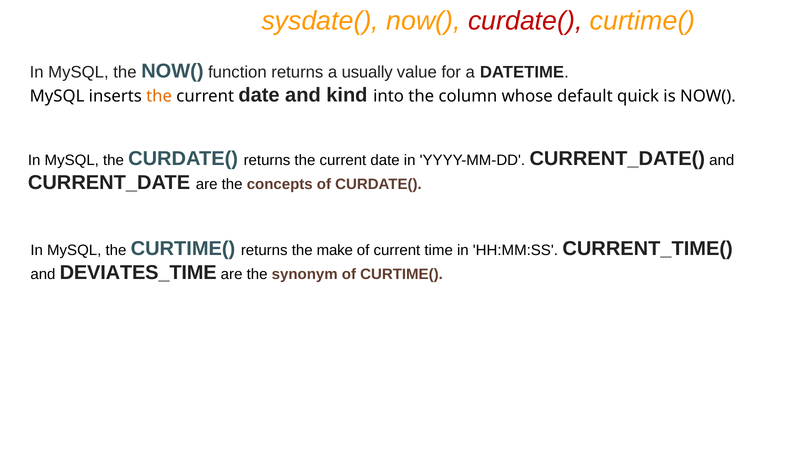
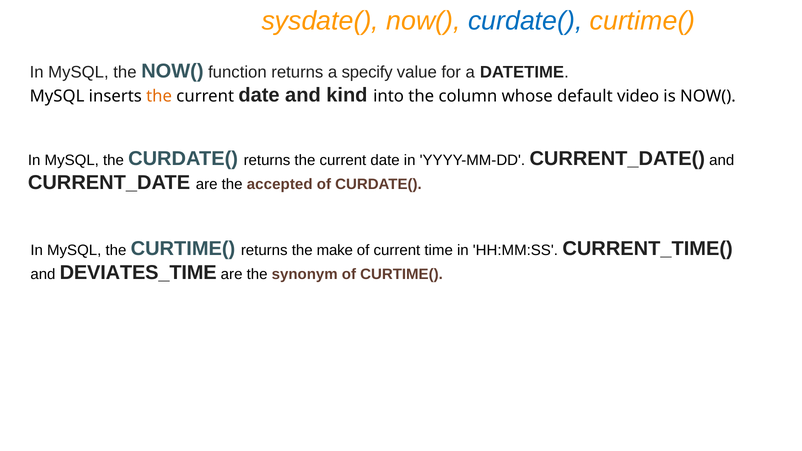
curdate( colour: red -> blue (525, 21)
usually: usually -> specify (367, 72)
quick: quick -> video (638, 96)
concepts: concepts -> accepted (280, 185)
